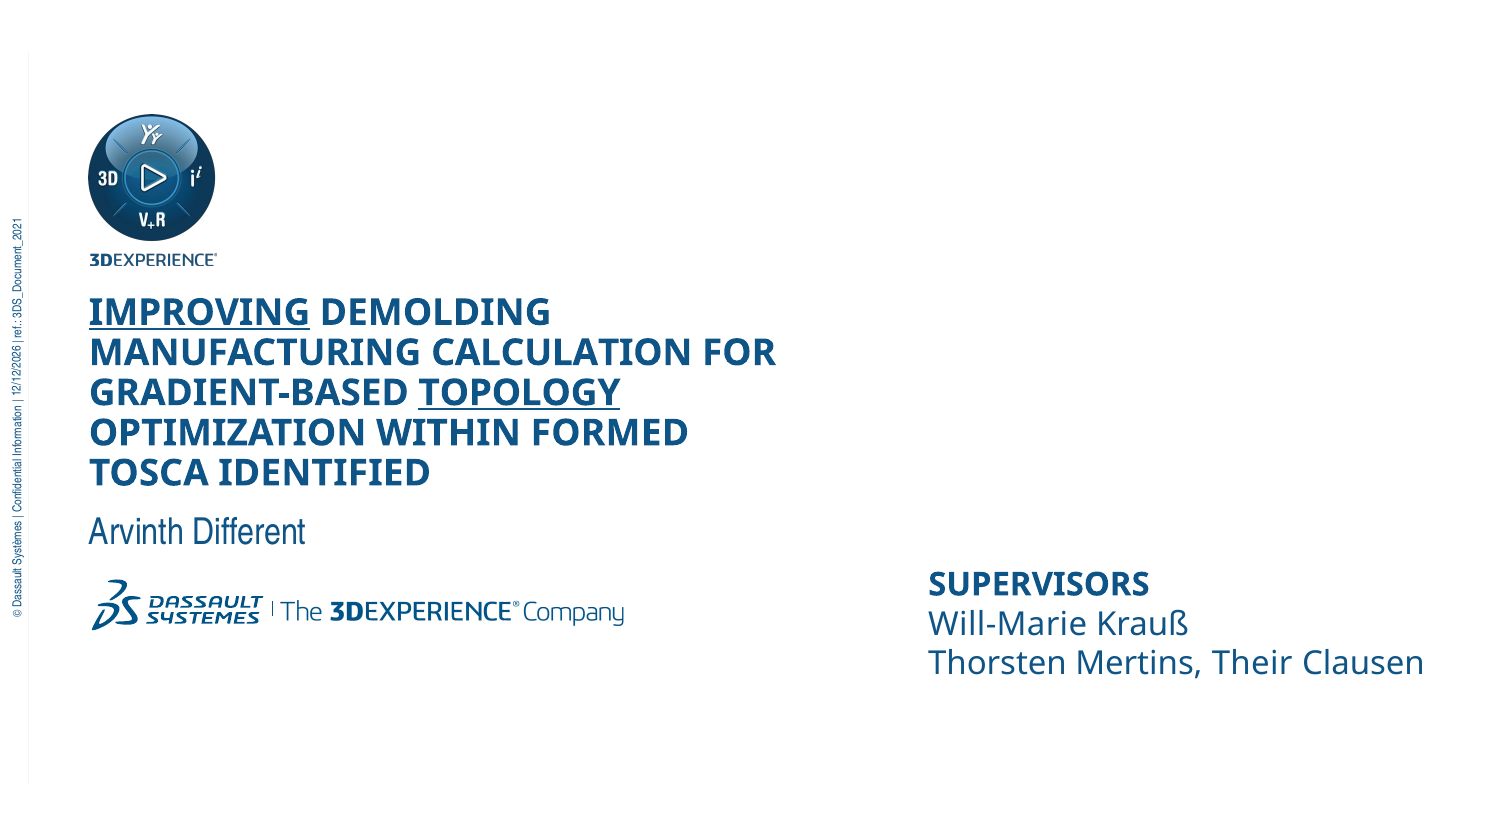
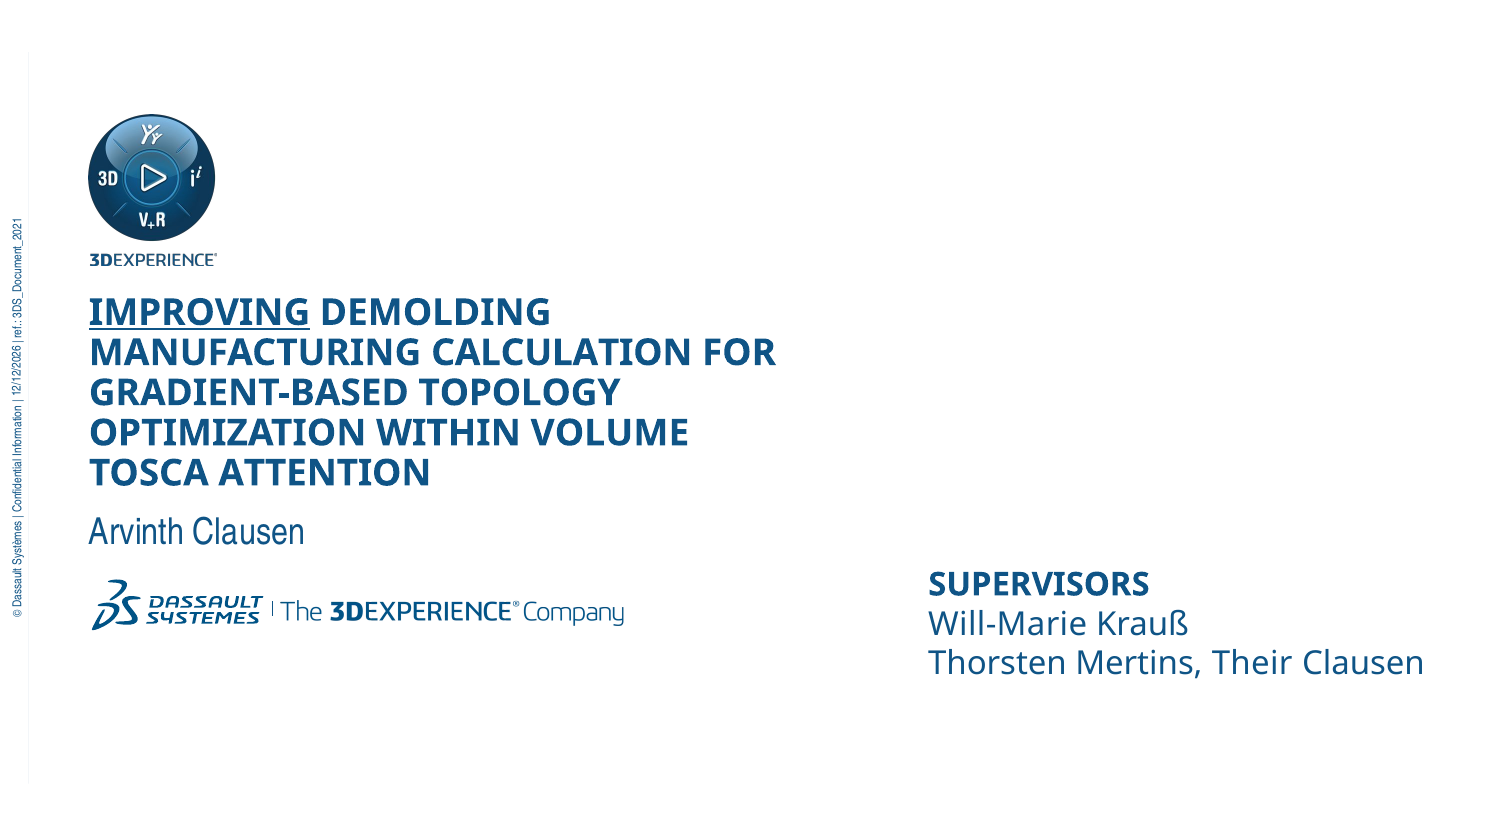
TOPOLOGY underline: present -> none (520, 393)
FORMED: FORMED -> VOLUME (610, 433)
IDENTIFIED: IDENTIFIED -> ATTENTION (325, 473)
Arvinth Different: Different -> Clausen (249, 532)
